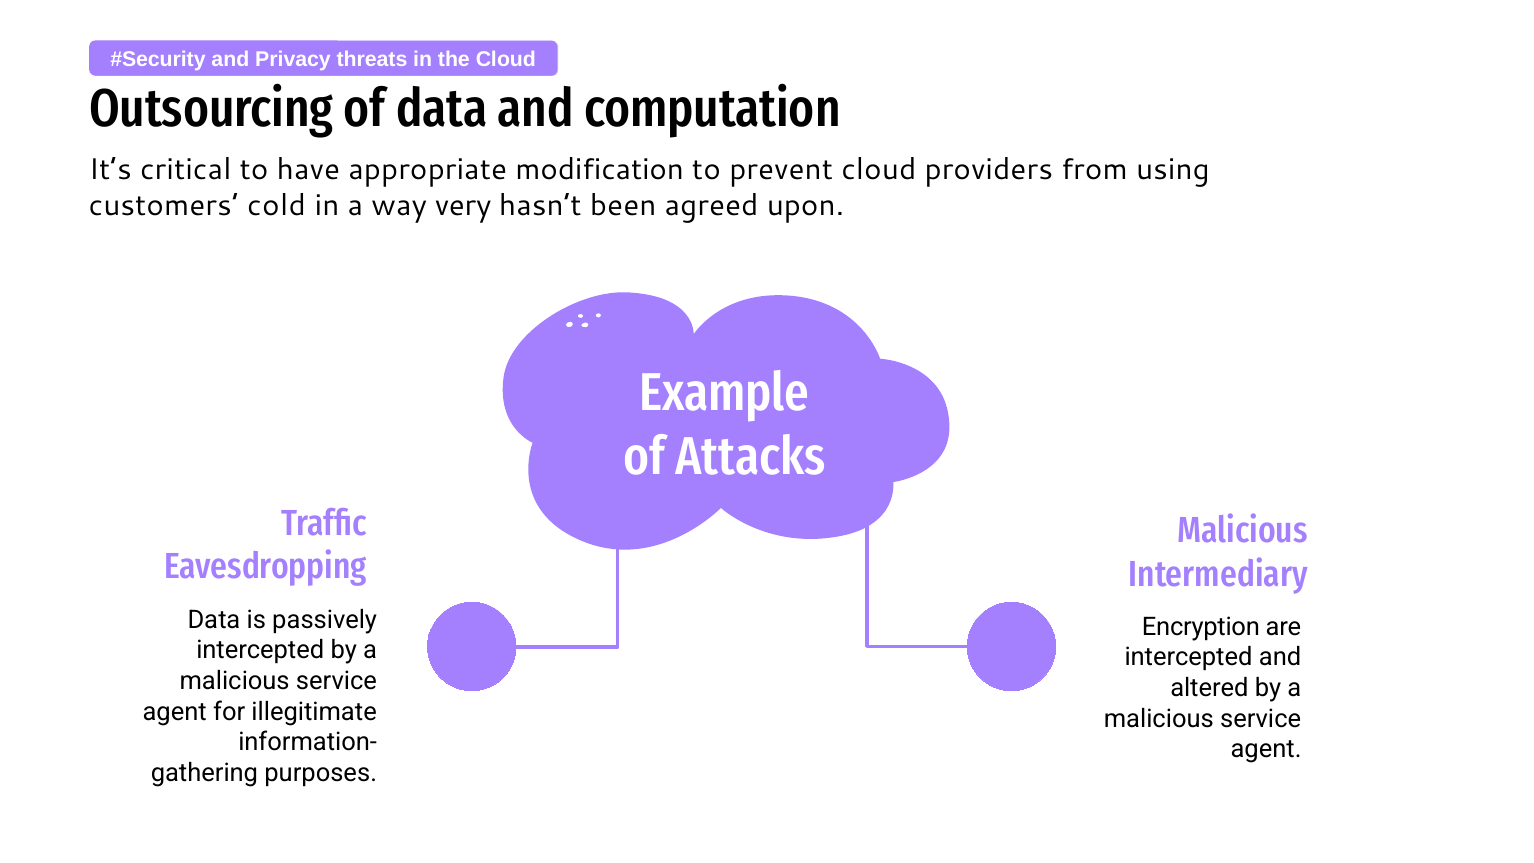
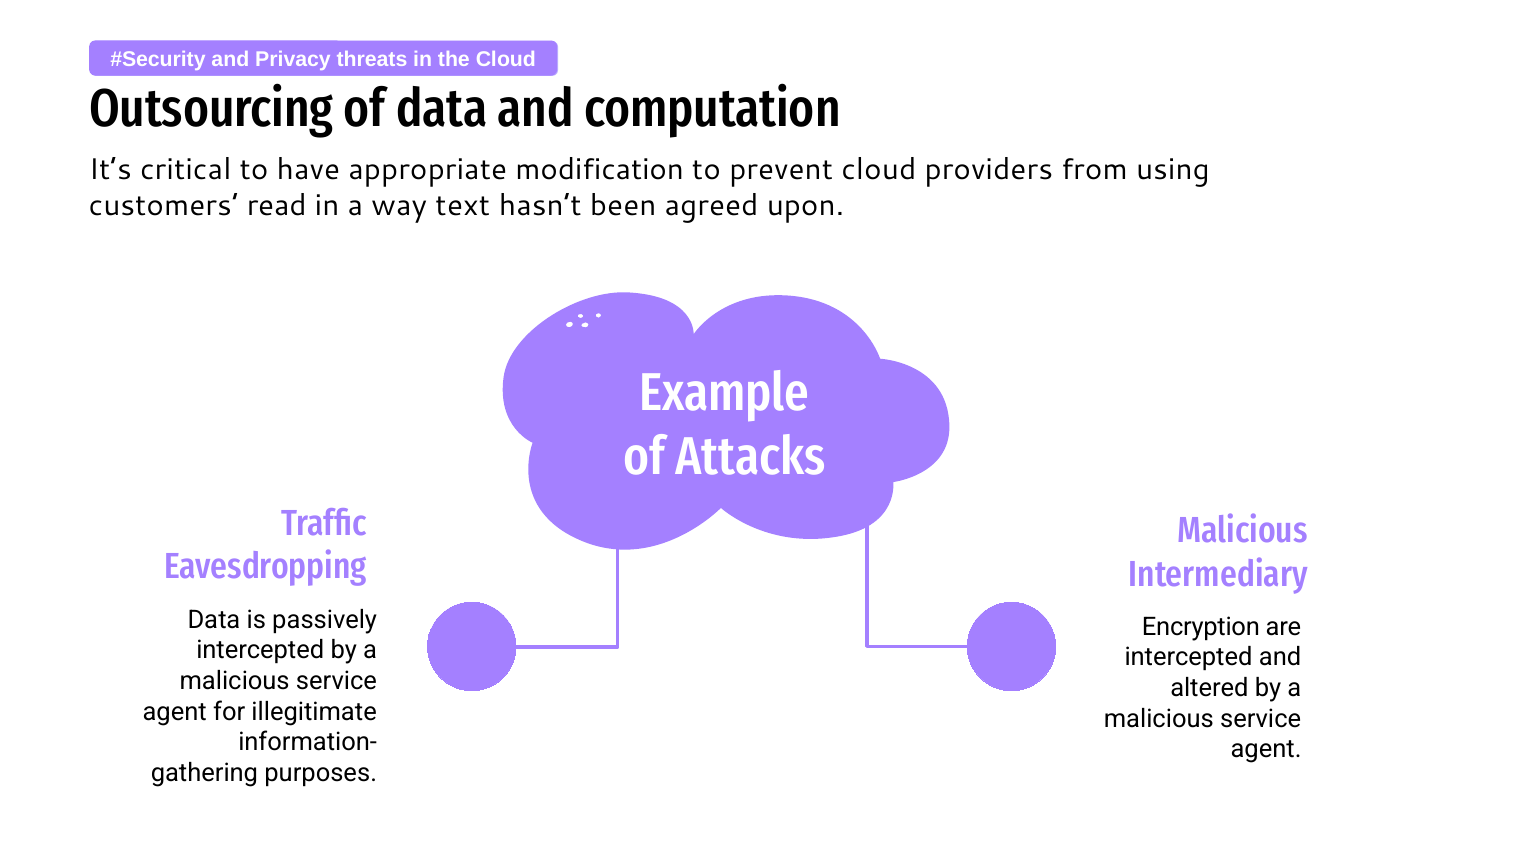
cold: cold -> read (277, 205)
very: very -> text (463, 205)
